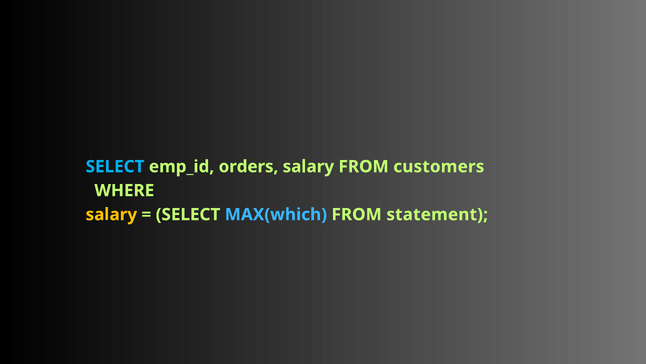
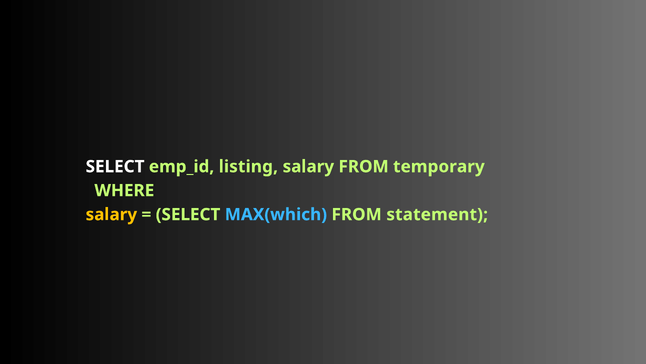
SELECT colour: light blue -> white (115, 166)
orders: orders -> listing (248, 166)
customers: customers -> temporary (439, 166)
